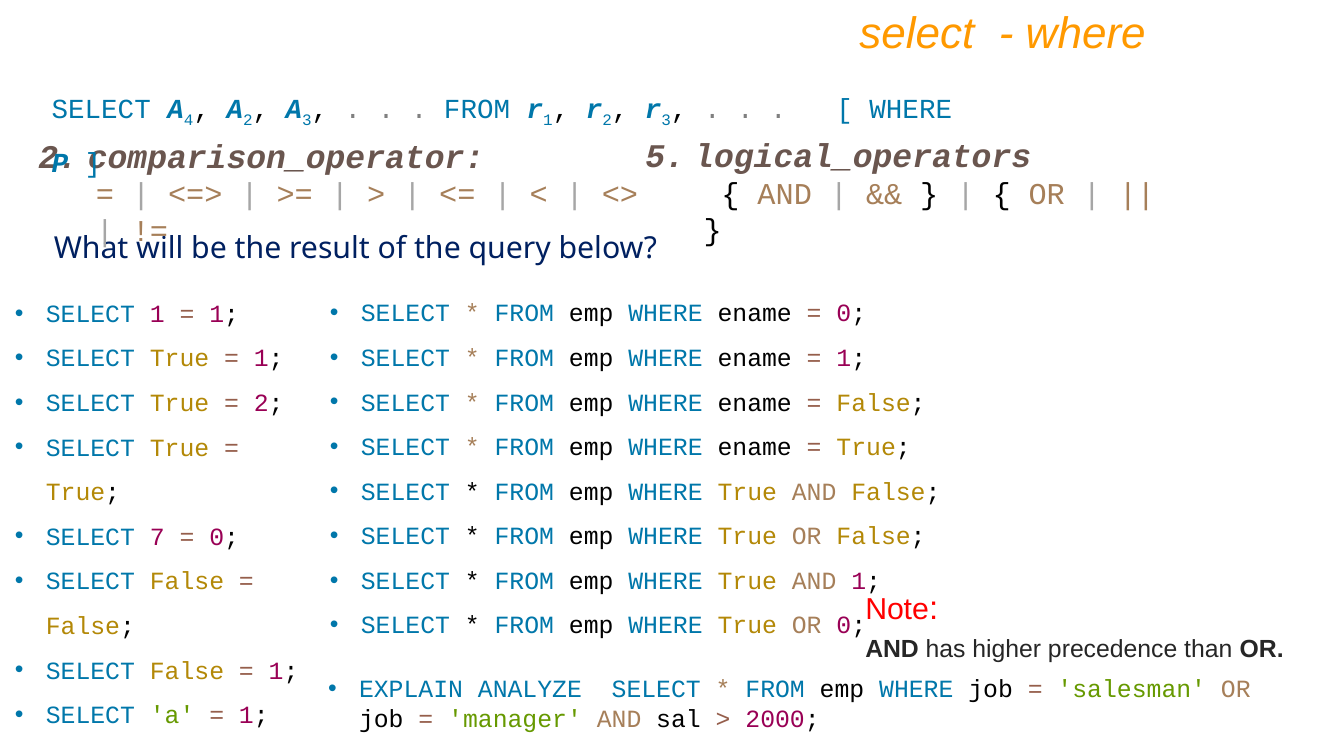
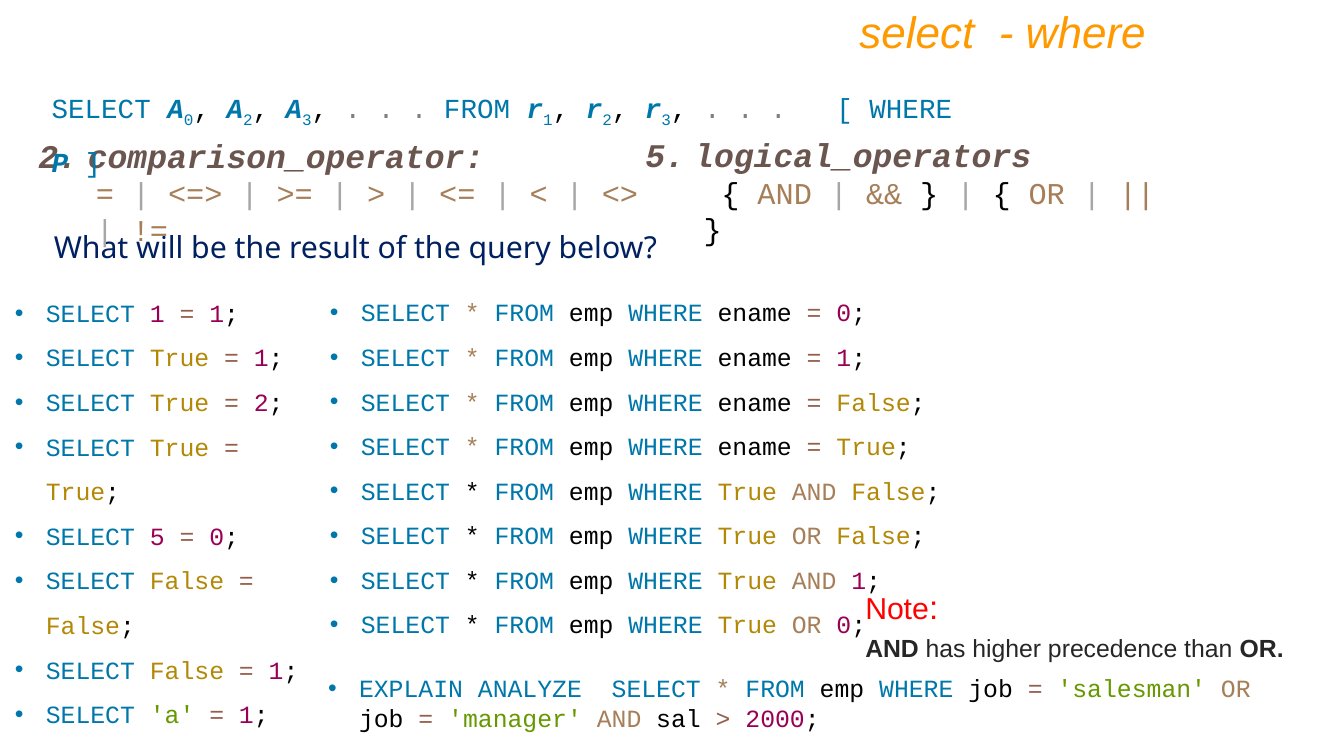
A 4: 4 -> 0 (189, 120)
SELECT 7: 7 -> 5 (157, 537)
